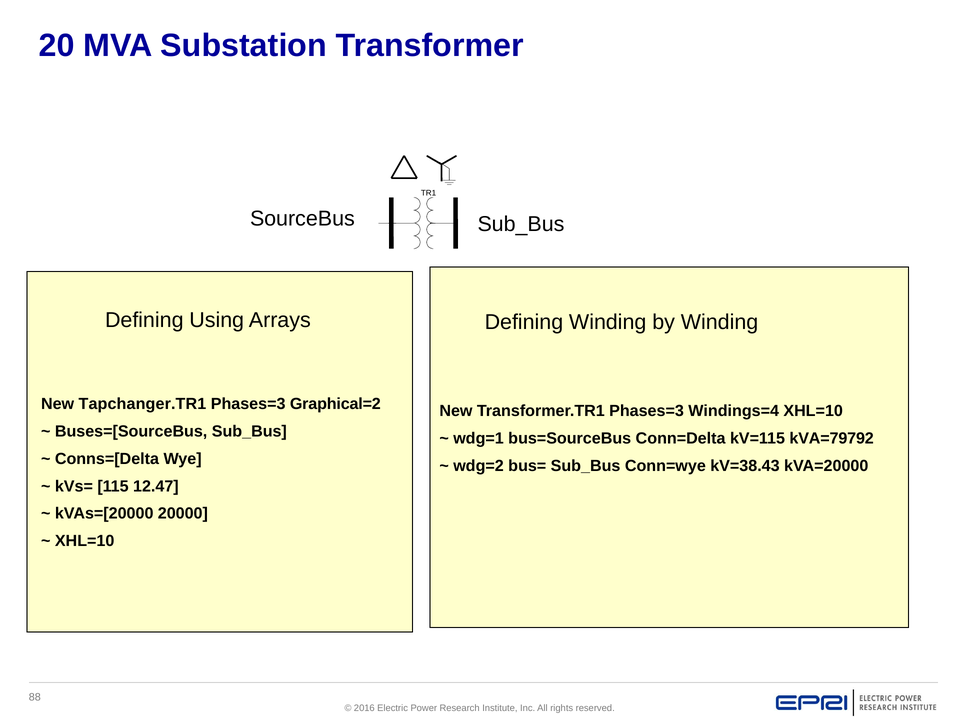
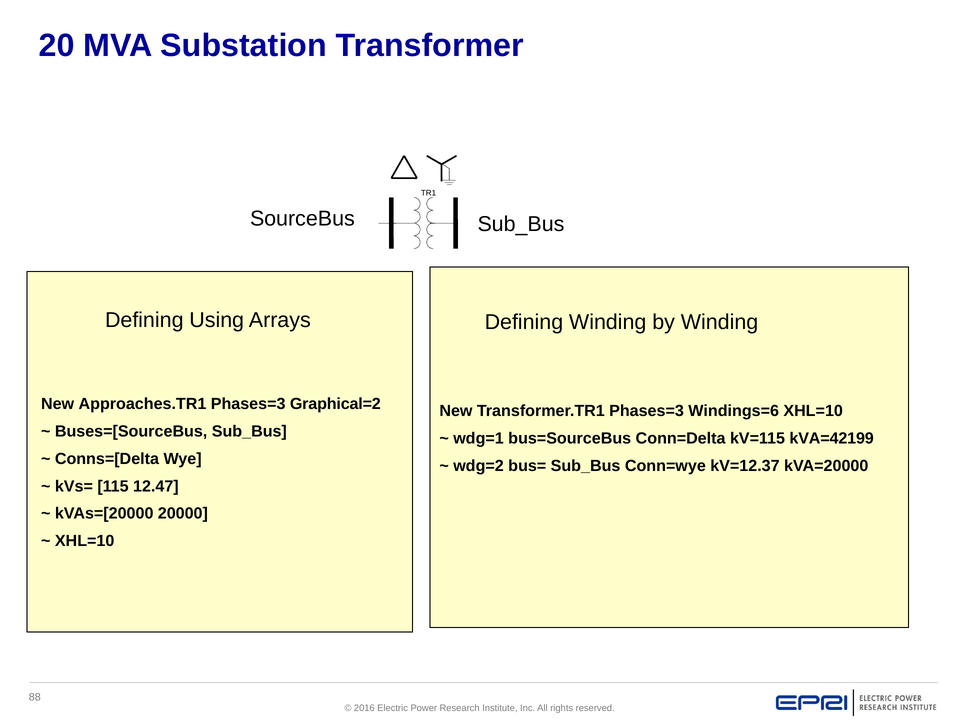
Tapchanger.TR1: Tapchanger.TR1 -> Approaches.TR1 (142, 403)
Windings=4: Windings=4 -> Windings=6 (734, 411)
kVA=79792: kVA=79792 -> kVA=42199 (832, 438)
kV=38.43: kV=38.43 -> kV=12.37 (745, 465)
